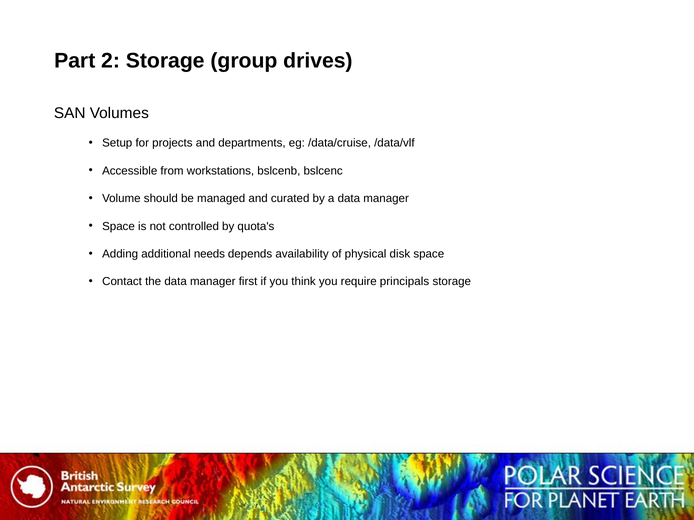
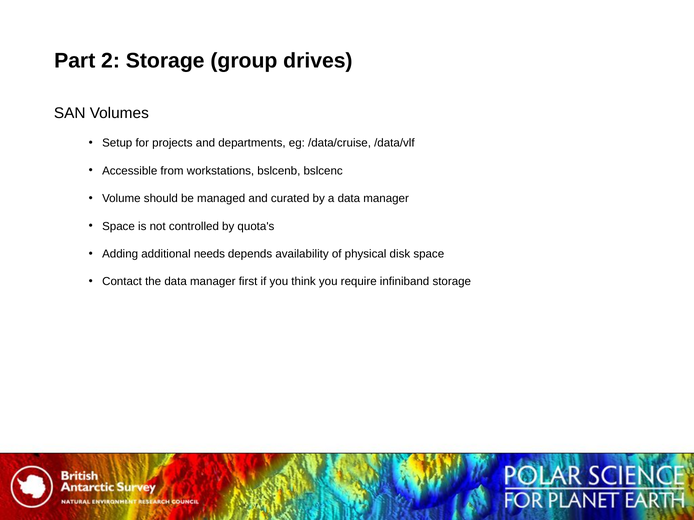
principals: principals -> infiniband (405, 282)
